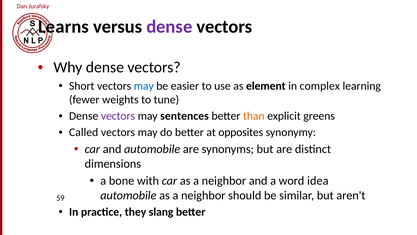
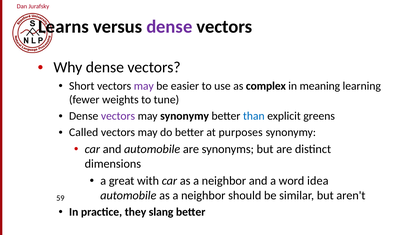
may colour: blue -> purple (144, 86)
element: element -> complex (266, 86)
complex: complex -> meaning (320, 86)
may sentences: sentences -> synonymy (185, 116)
than colour: orange -> blue (254, 116)
opposites: opposites -> purposes (241, 132)
bone: bone -> great (122, 180)
